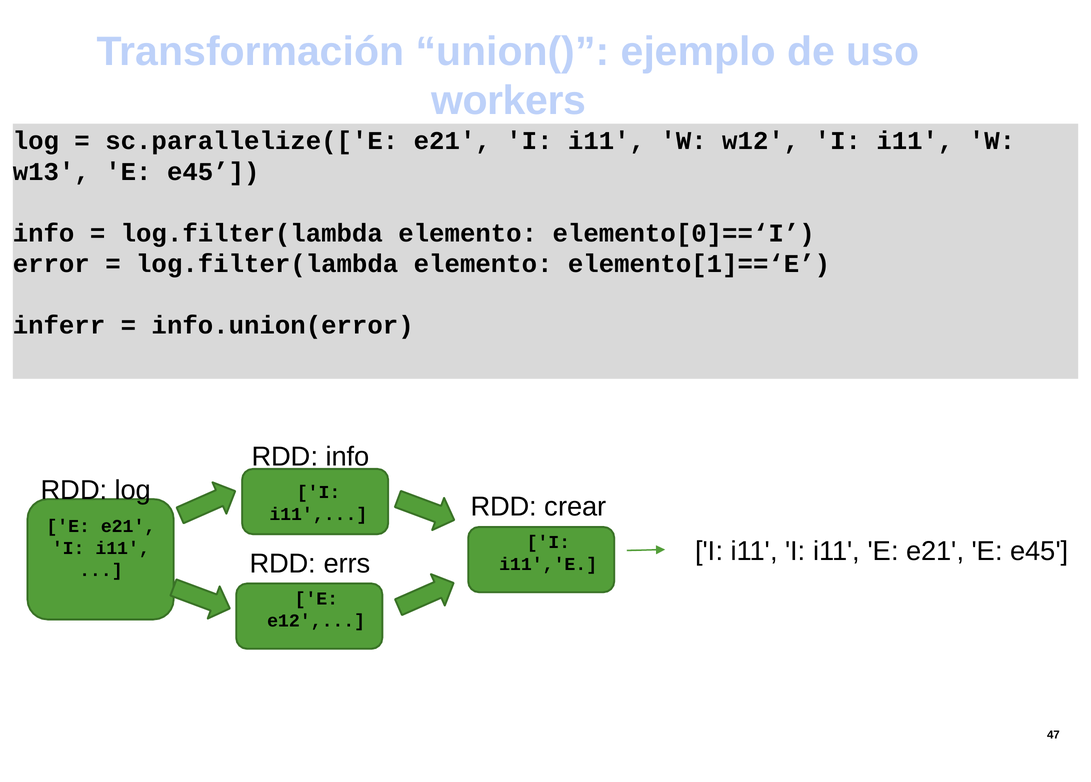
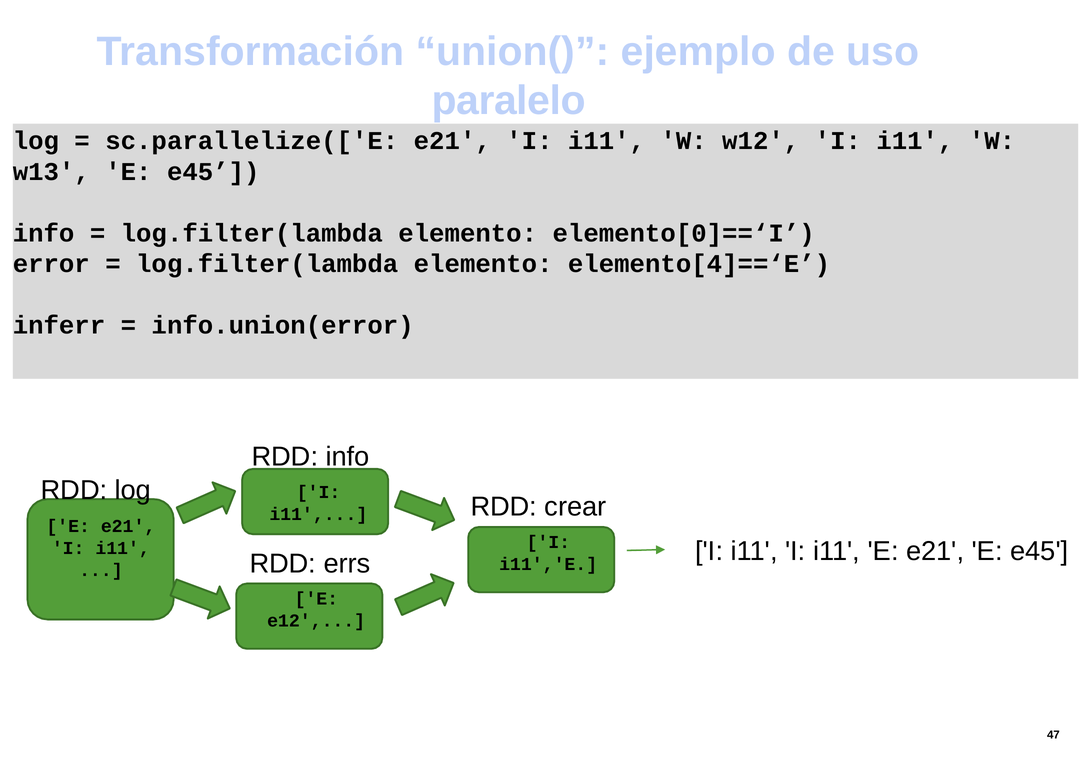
workers: workers -> paralelo (509, 101)
elemento[1]==‘E: elemento[1]==‘E -> elemento[4]==‘E (699, 264)
